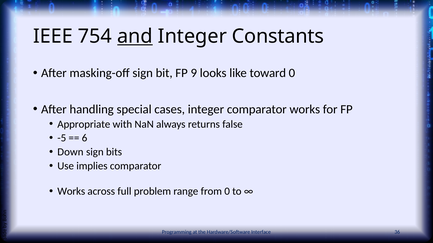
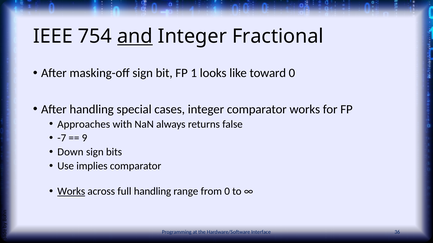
Constants: Constants -> Fractional (278, 36)
9: 9 -> 1 (194, 73)
Appropriate: Appropriate -> Approaches (84, 124)
-5: -5 -> -7 (62, 138)
6: 6 -> 9 (85, 138)
Works underline: none -> present (71, 192)
full problem: problem -> handling (152, 192)
